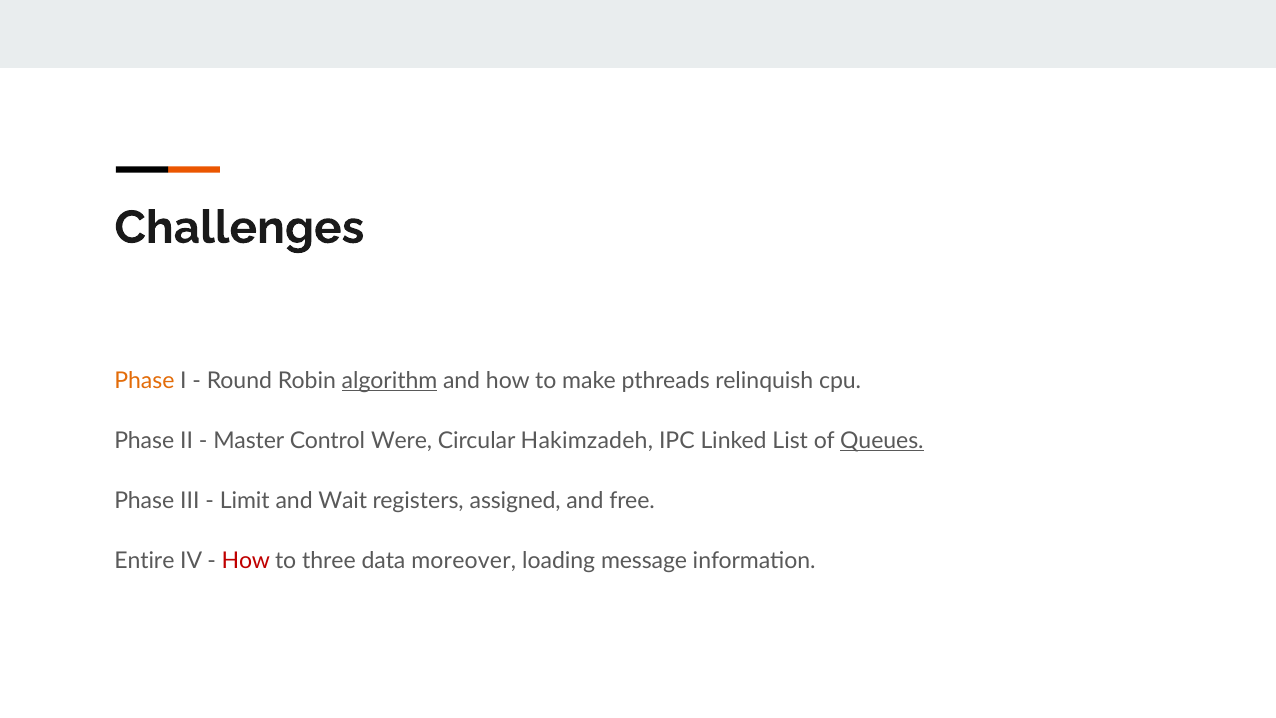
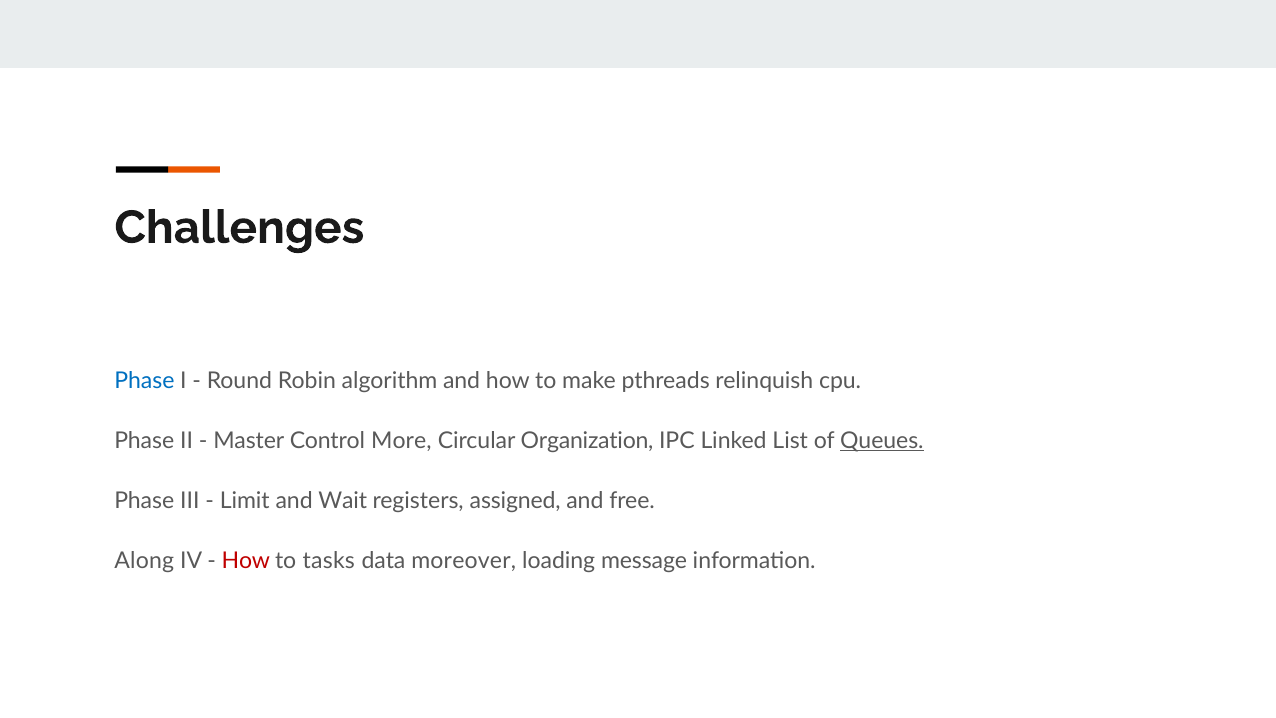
Phase colour: orange -> blue (144, 381)
algorithm underline: present -> none (390, 381)
Were: Were -> More (401, 441)
Hakimzadeh: Hakimzadeh -> Organization (587, 441)
Entire: Entire -> Along (144, 561)
three: three -> tasks (329, 561)
